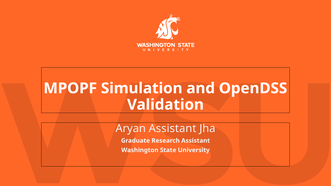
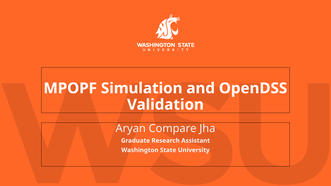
Aryan Assistant: Assistant -> Compare (173, 129)
